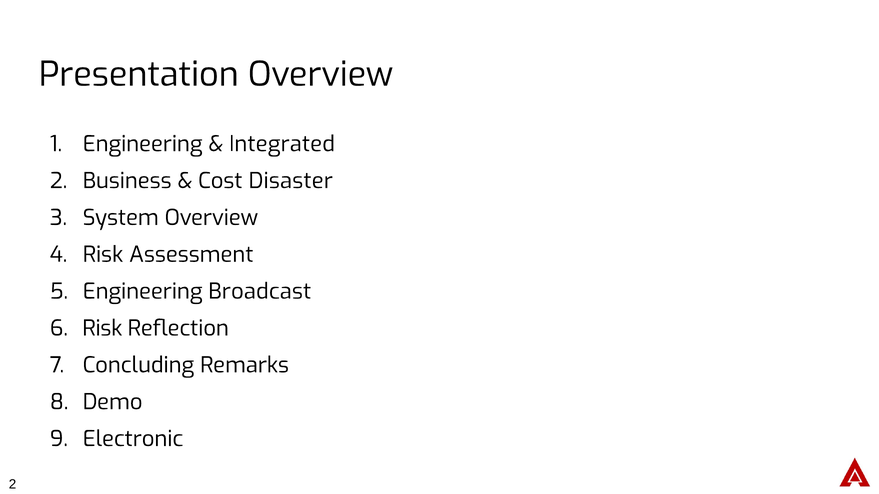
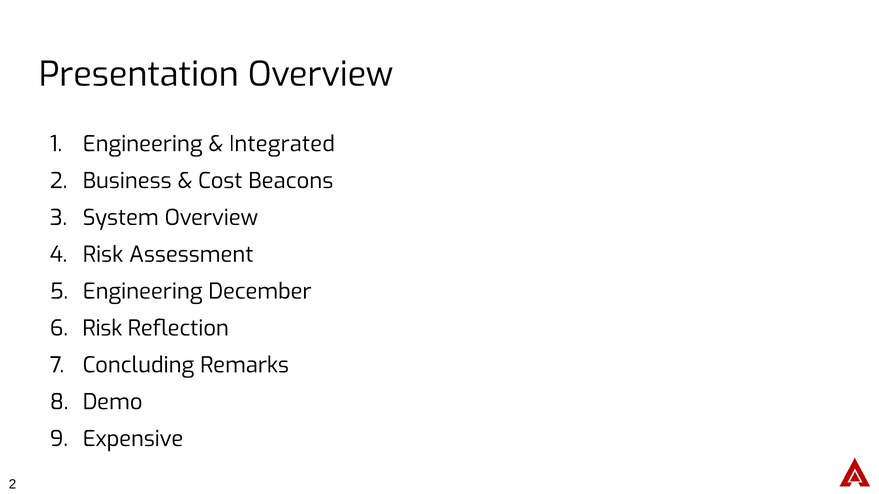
Disaster: Disaster -> Beacons (291, 181)
Broadcast: Broadcast -> December (260, 292)
Electronic: Electronic -> Expensive (133, 439)
